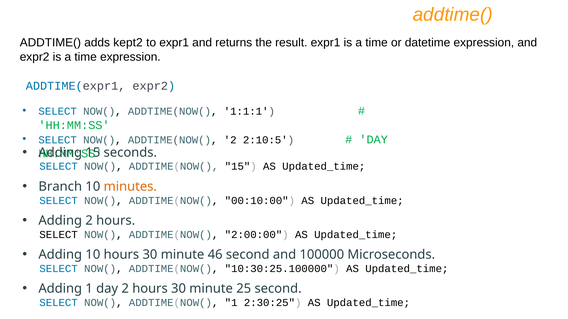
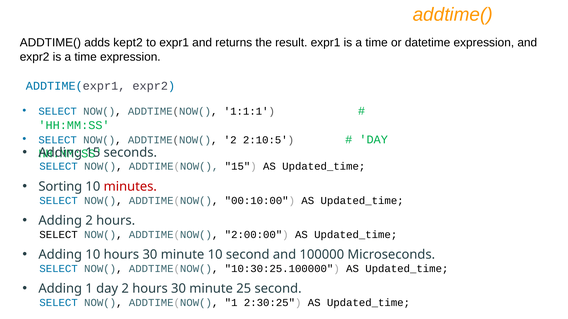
Branch: Branch -> Sorting (60, 187)
minutes colour: orange -> red (130, 187)
minute 46: 46 -> 10 (215, 255)
